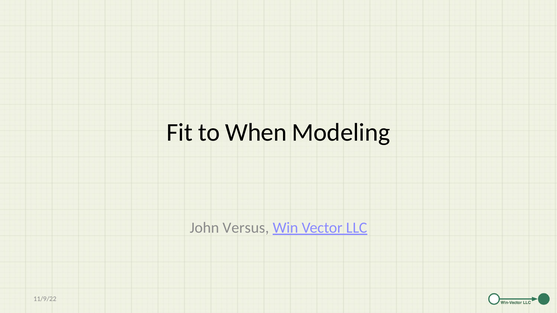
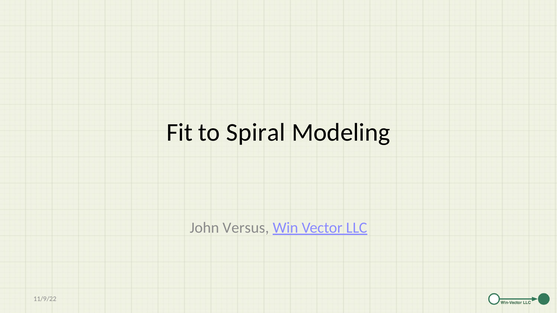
When: When -> Spiral (256, 133)
